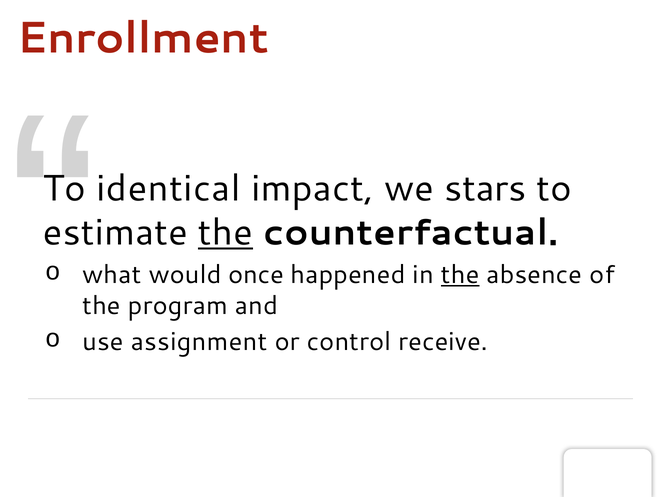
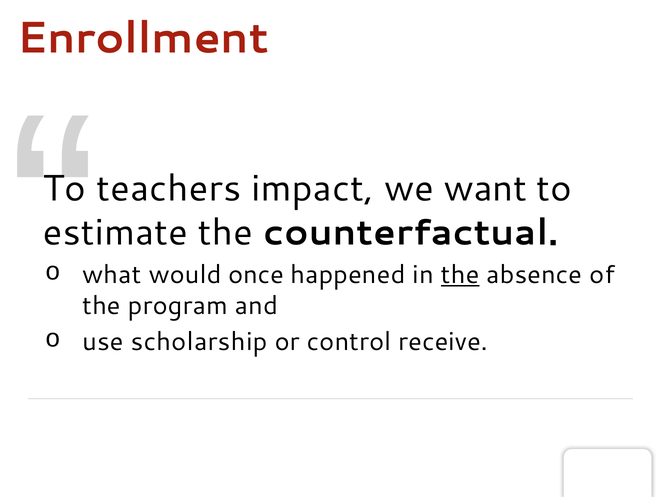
identical: identical -> teachers (169, 188)
stars: stars -> want (485, 188)
the underline: present -> none (226, 232)
assignment: assignment -> scholarship (199, 341)
